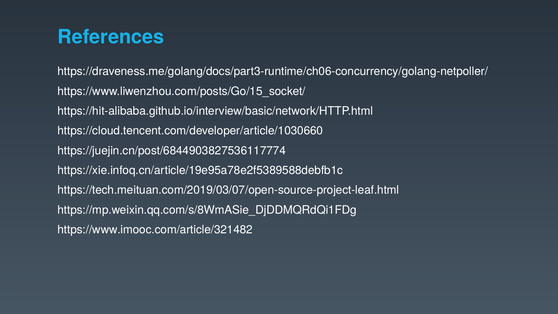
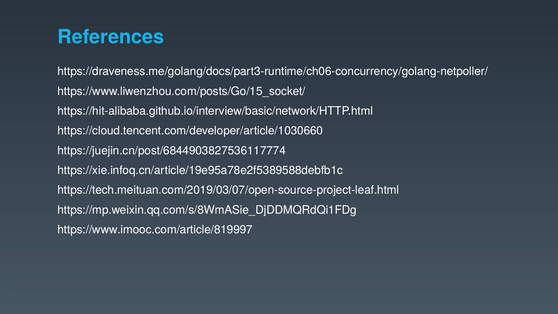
https://www.imooc.com/article/321482: https://www.imooc.com/article/321482 -> https://www.imooc.com/article/819997 (155, 230)
